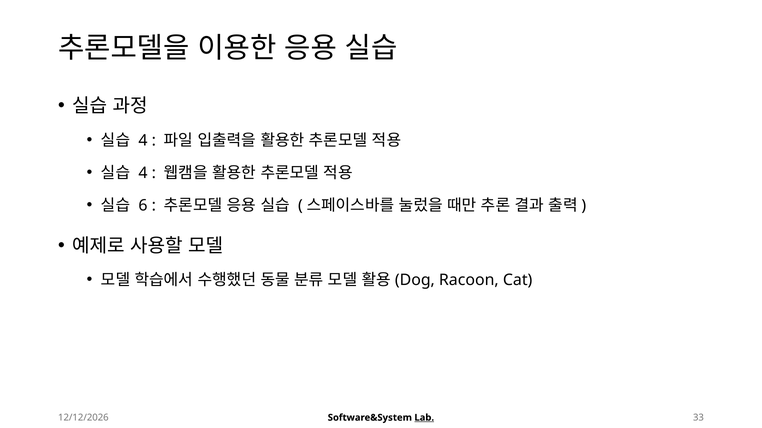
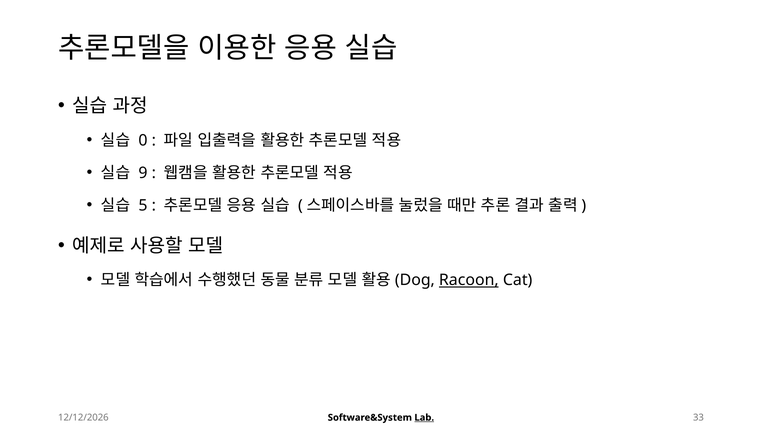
4: 4 -> 0 (143, 141)
4: 4 -> 9 (143, 173)
6: 6 -> 5 (143, 206)
Racoon underline: none -> present (469, 281)
